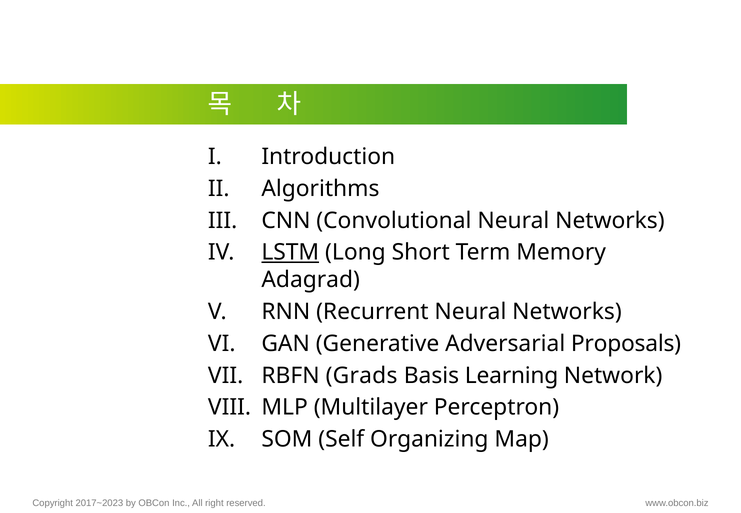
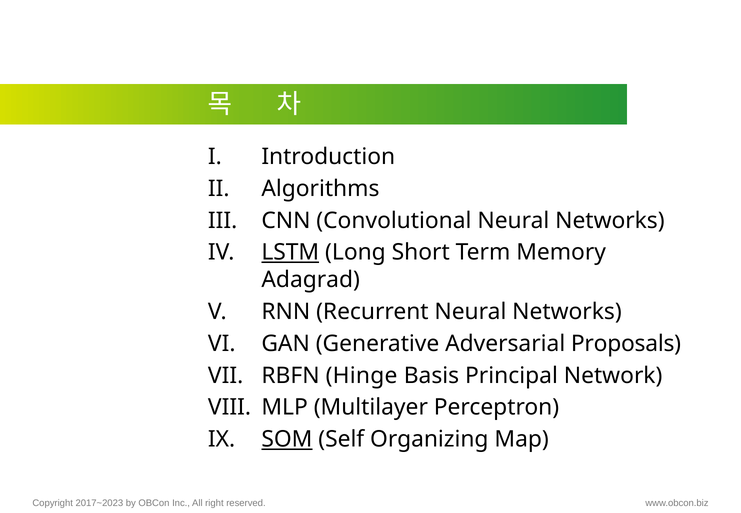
Grads: Grads -> Hinge (362, 375)
Learning: Learning -> Principal (511, 375)
SOM underline: none -> present (287, 439)
